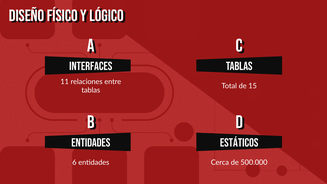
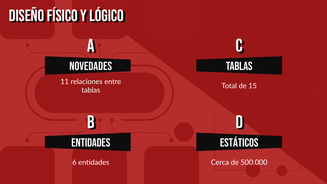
interfaces: interfaces -> novedades (91, 66)
